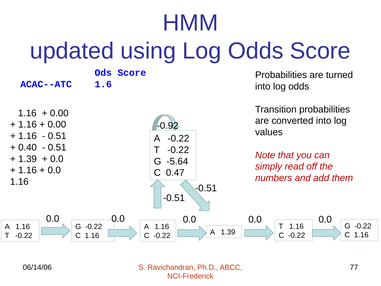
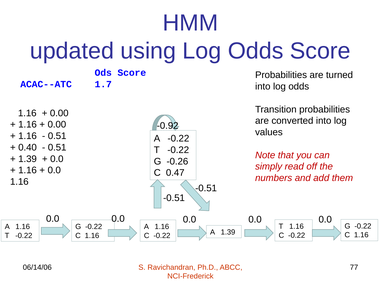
1.6: 1.6 -> 1.7 (103, 84)
-5.64: -5.64 -> -0.26 (177, 161)
